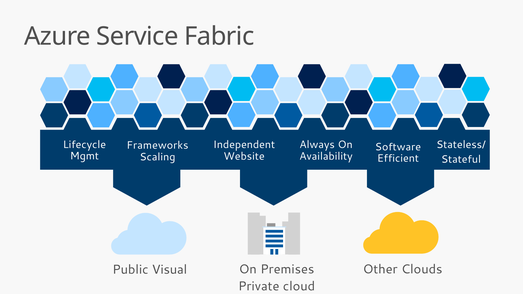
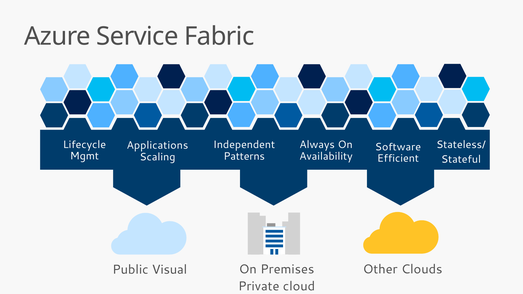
Frameworks: Frameworks -> Applications (157, 146)
Website: Website -> Patterns (244, 156)
